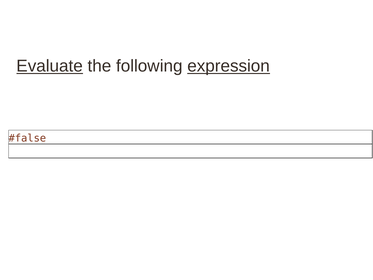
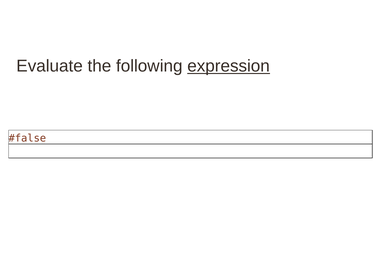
Evaluate underline: present -> none (50, 66)
